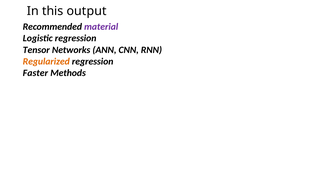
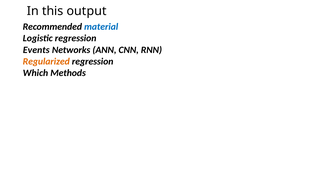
material colour: purple -> blue (101, 27)
Tensor: Tensor -> Events (36, 50)
Faster: Faster -> Which (35, 73)
